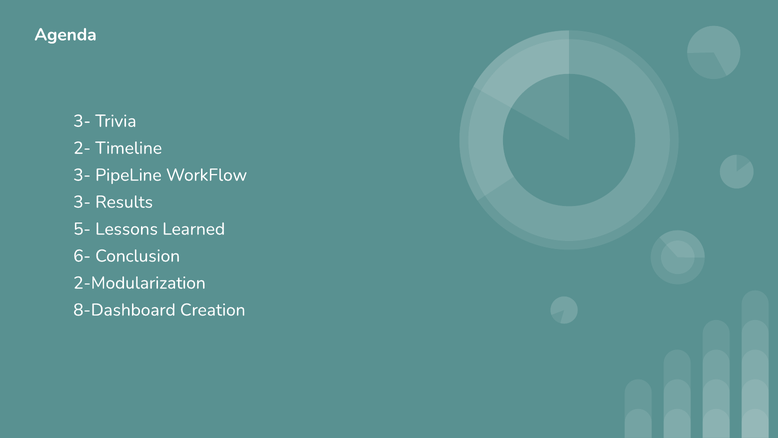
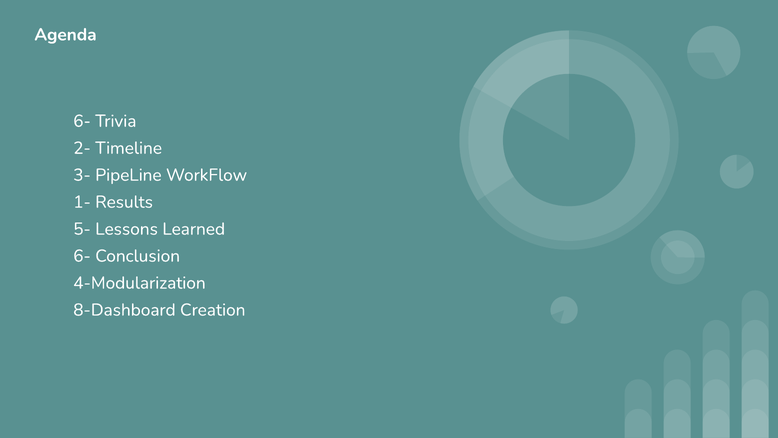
3-: 3- -> 6- (82, 121)
3-: 3- -> 1- (82, 202)
2-Modularization: 2-Modularization -> 4-Modularization (139, 283)
